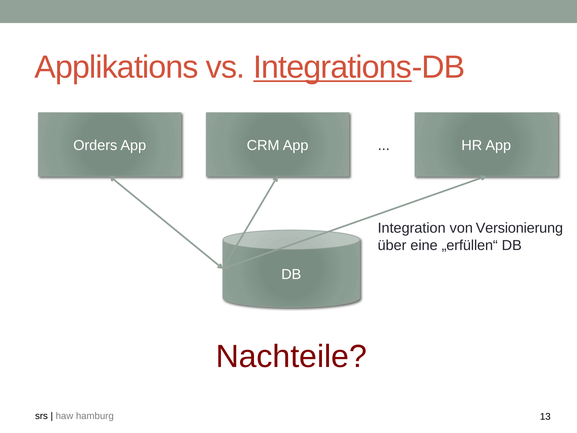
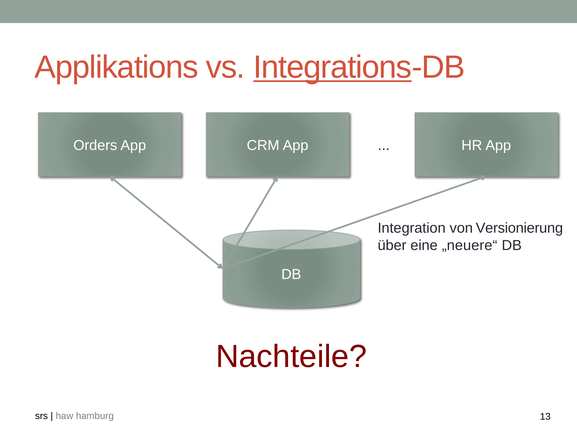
„erfüllen“: „erfüllen“ -> „neuere“ (470, 245)
